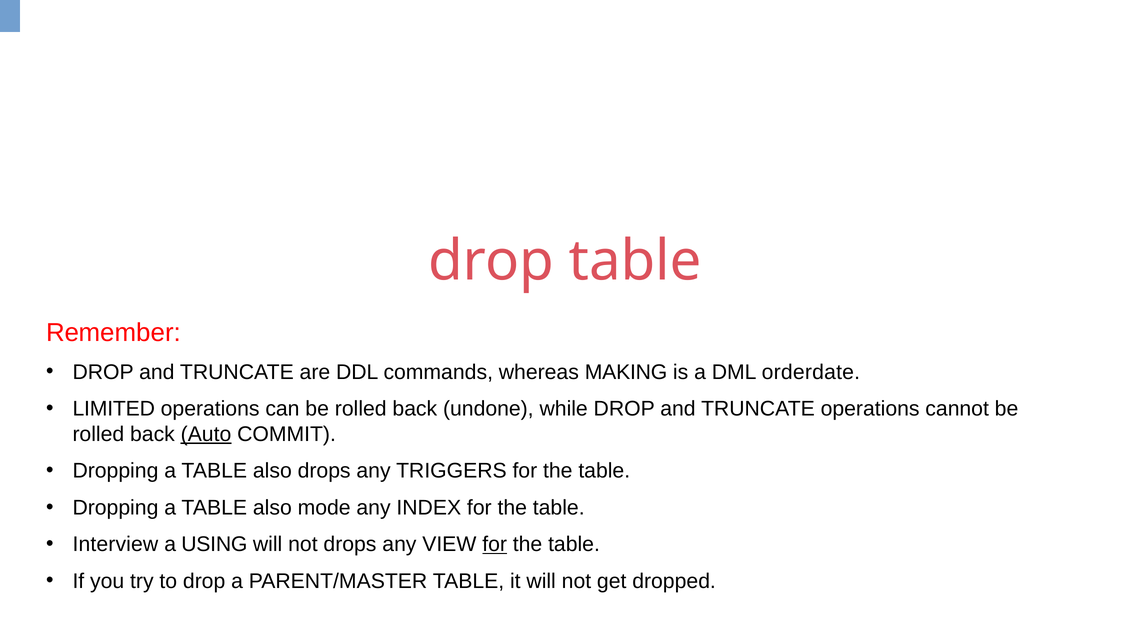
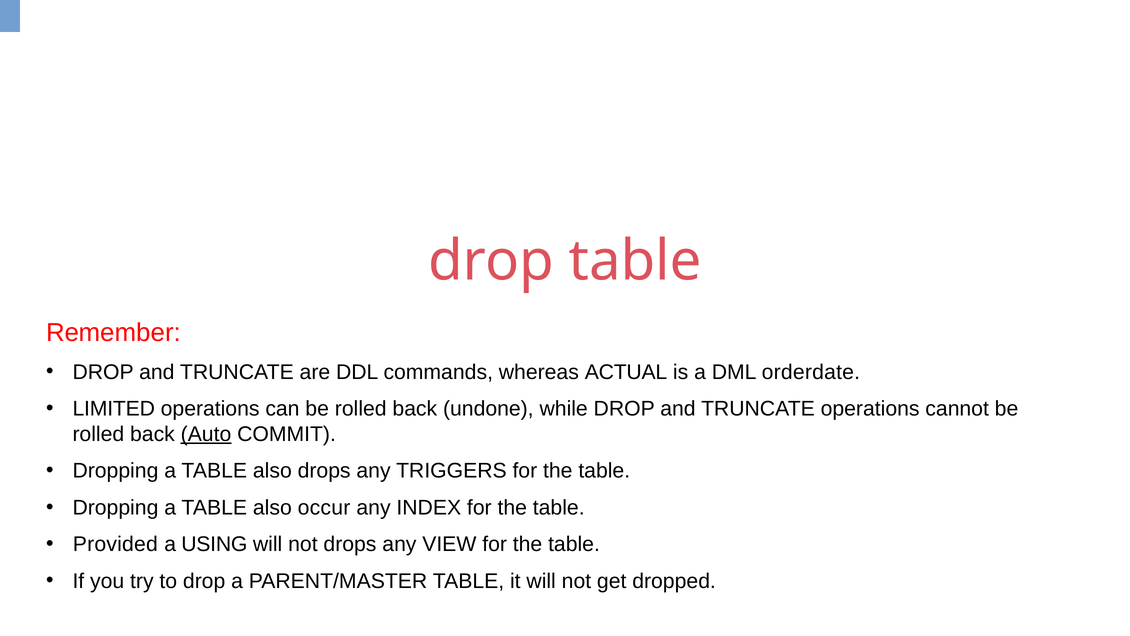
MAKING: MAKING -> ACTUAL (626, 372)
mode: mode -> occur (324, 507)
Interview: Interview -> Provided (115, 544)
for underline: present -> none (495, 544)
